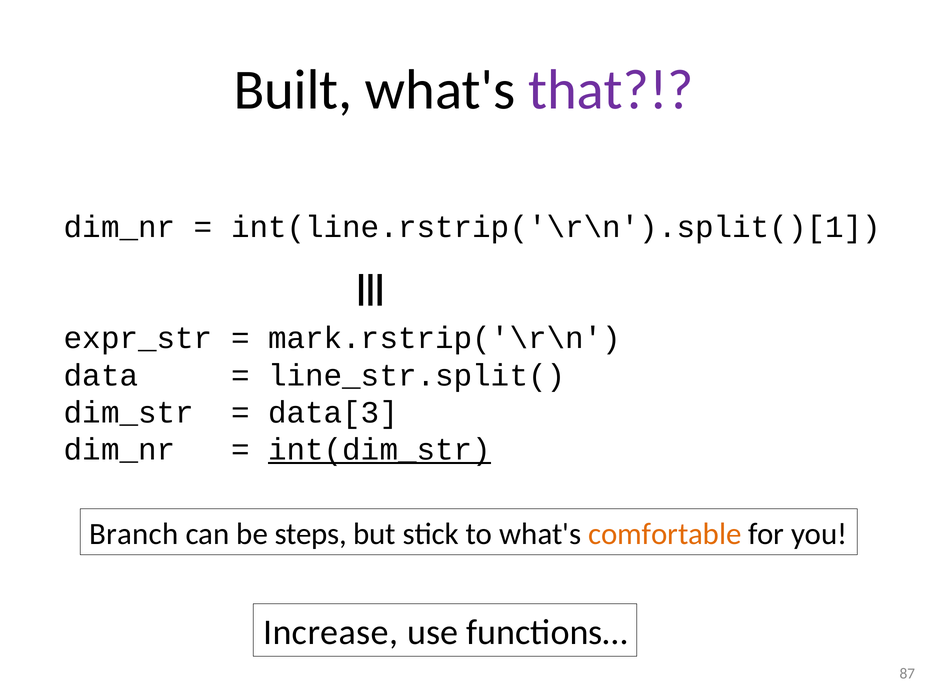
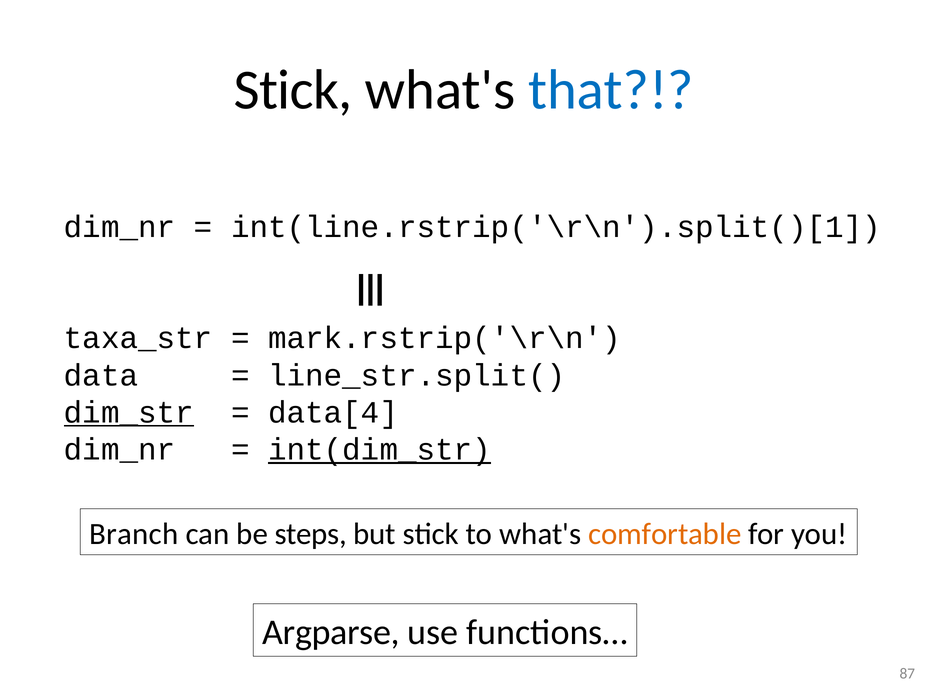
Built: Built -> Stick (293, 90)
that colour: purple -> blue (611, 90)
expr_str: expr_str -> taxa_str (138, 338)
dim_str underline: none -> present (129, 412)
data[3: data[3 -> data[4 (333, 412)
Increase: Increase -> Argparse (331, 633)
